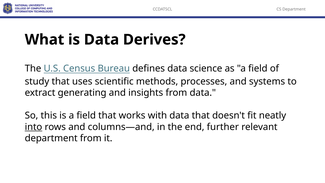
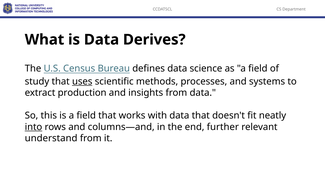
uses underline: none -> present (82, 81)
generating: generating -> production (82, 93)
department: department -> understand (51, 138)
